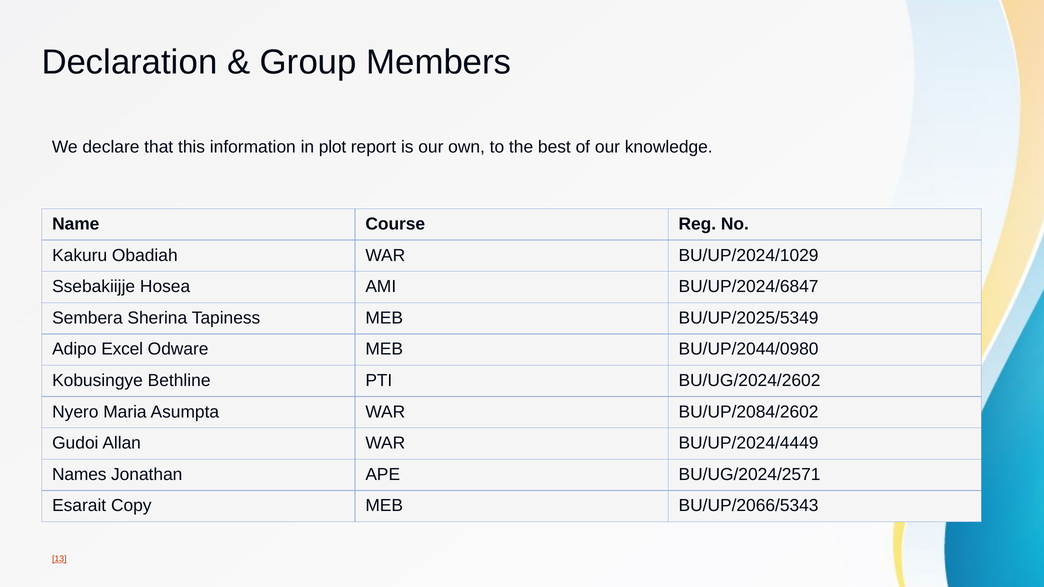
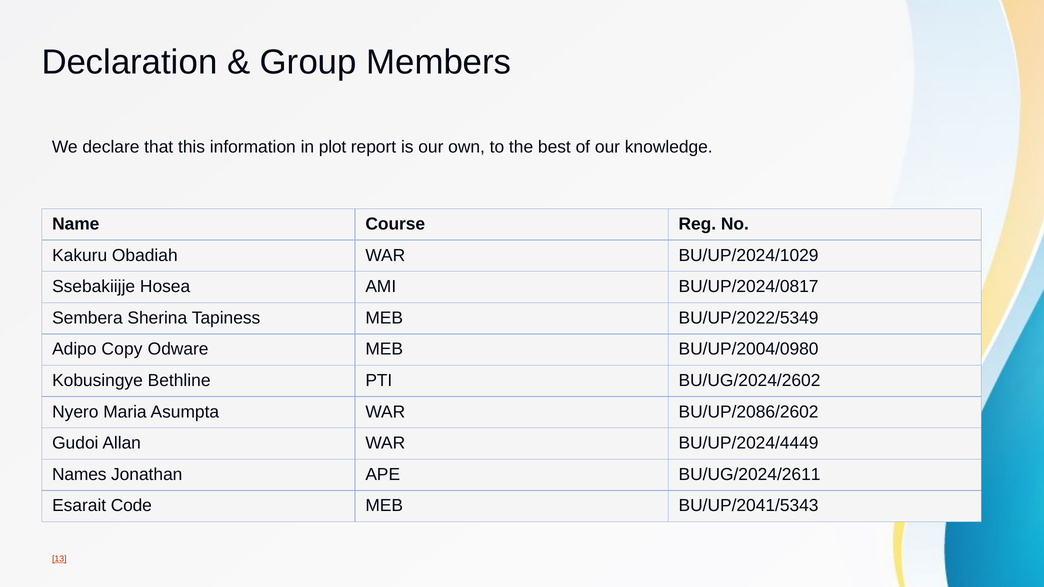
BU/UP/2024/6847: BU/UP/2024/6847 -> BU/UP/2024/0817 (749, 287)
BU/UP/2025/5349: BU/UP/2025/5349 -> BU/UP/2022/5349 (749, 318)
Excel: Excel -> Copy (122, 349)
BU/UP/2044/0980: BU/UP/2044/0980 -> BU/UP/2004/0980 (749, 349)
BU/UP/2084/2602: BU/UP/2084/2602 -> BU/UP/2086/2602 (749, 412)
BU/UG/2024/2571: BU/UG/2024/2571 -> BU/UG/2024/2611 (750, 475)
Copy: Copy -> Code (131, 506)
BU/UP/2066/5343: BU/UP/2066/5343 -> BU/UP/2041/5343 (749, 506)
